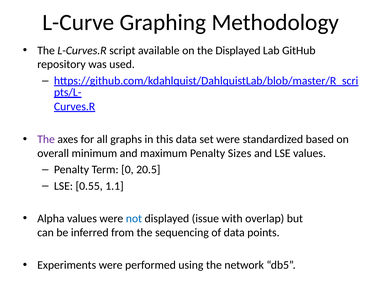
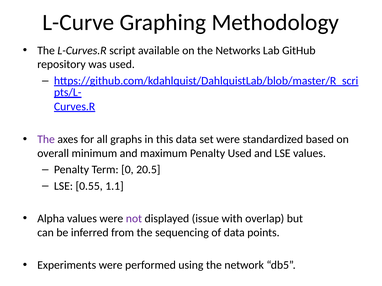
the Displayed: Displayed -> Networks (238, 51)
Penalty Sizes: Sizes -> Used (240, 154)
not colour: blue -> purple (134, 219)
